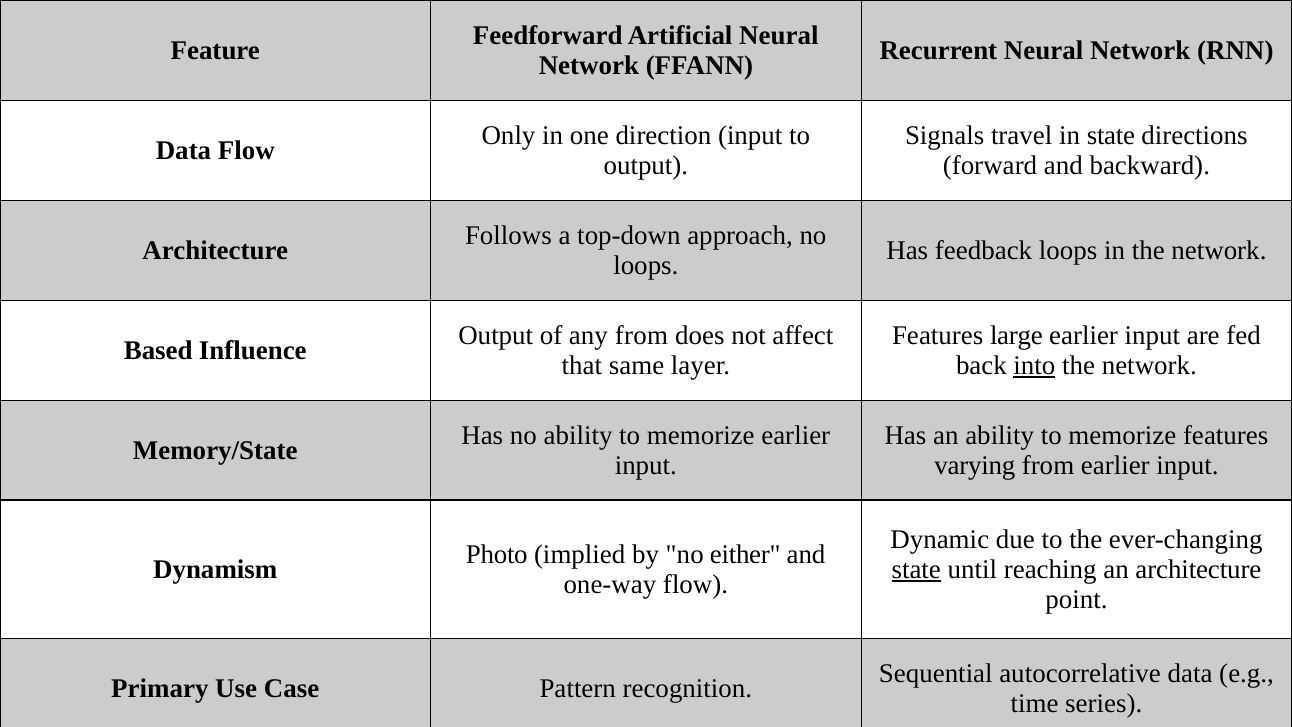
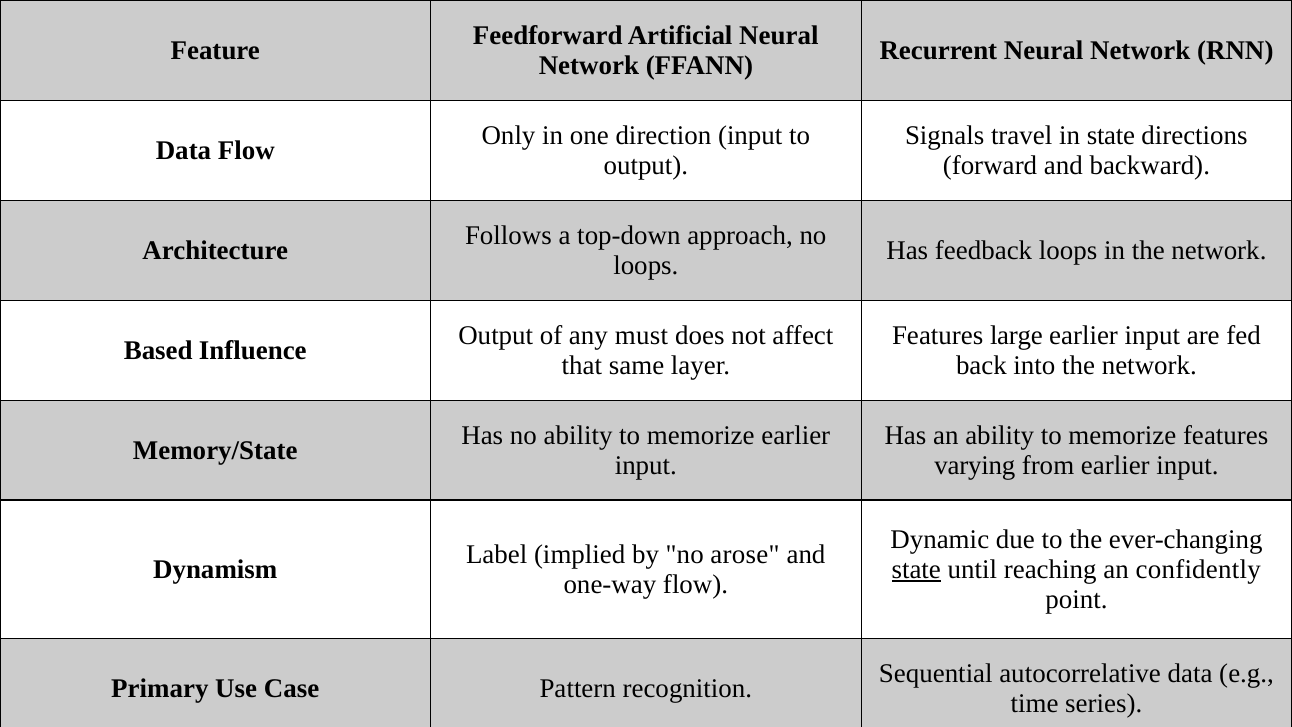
any from: from -> must (641, 335)
into underline: present -> none (1034, 365)
Photo: Photo -> Label (497, 554)
either: either -> arose (745, 554)
an architecture: architecture -> confidently (1198, 569)
